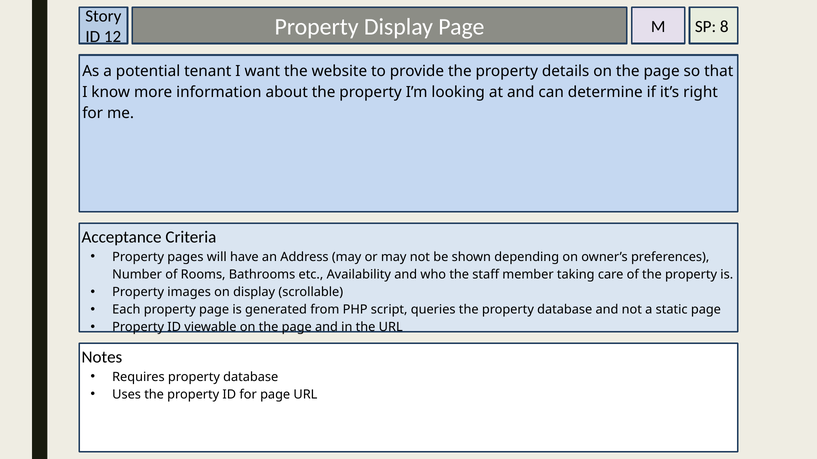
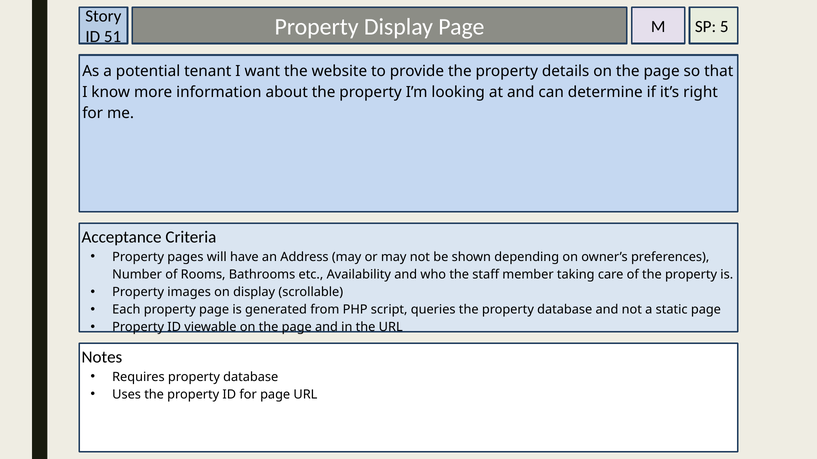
8: 8 -> 5 (724, 27)
12: 12 -> 51 (113, 37)
